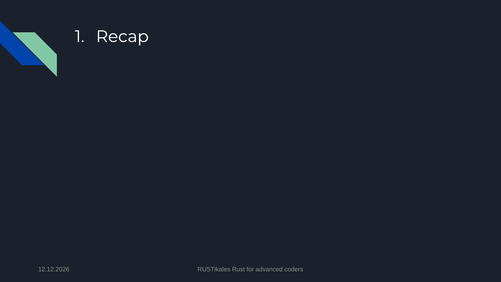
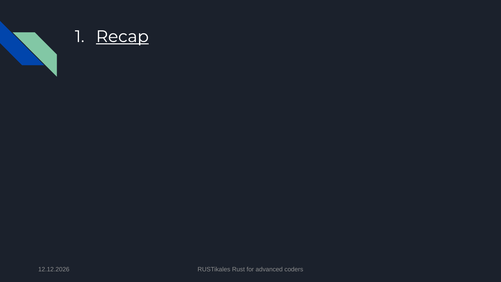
Recap underline: none -> present (122, 37)
